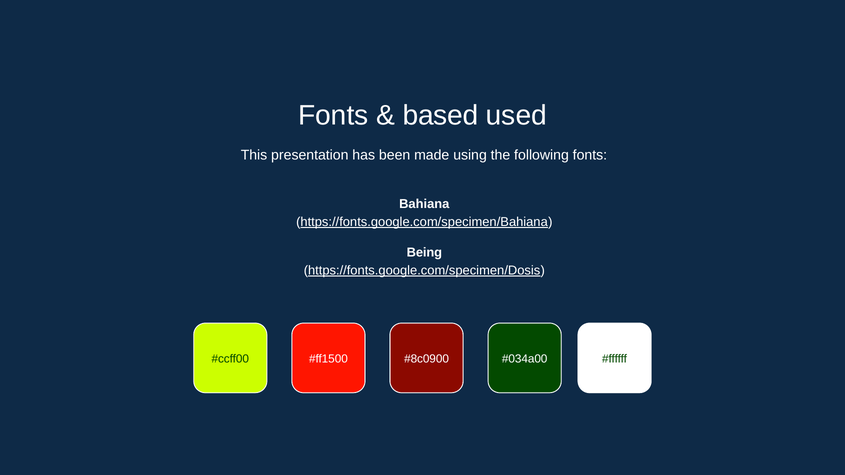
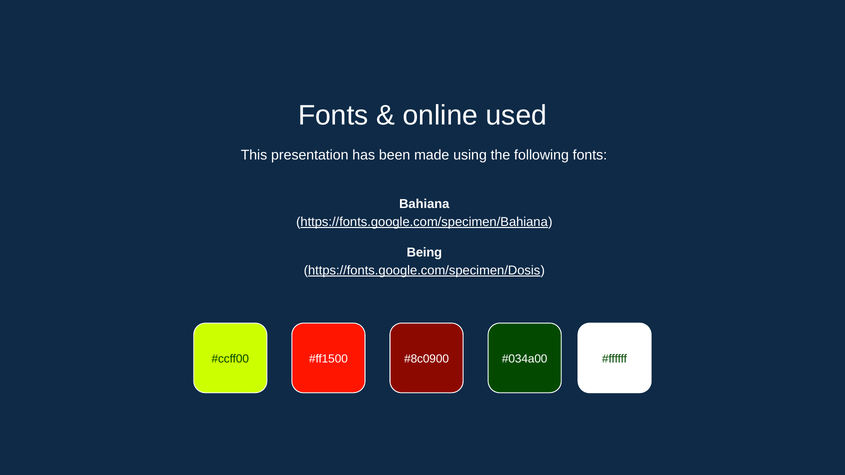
based: based -> online (440, 116)
